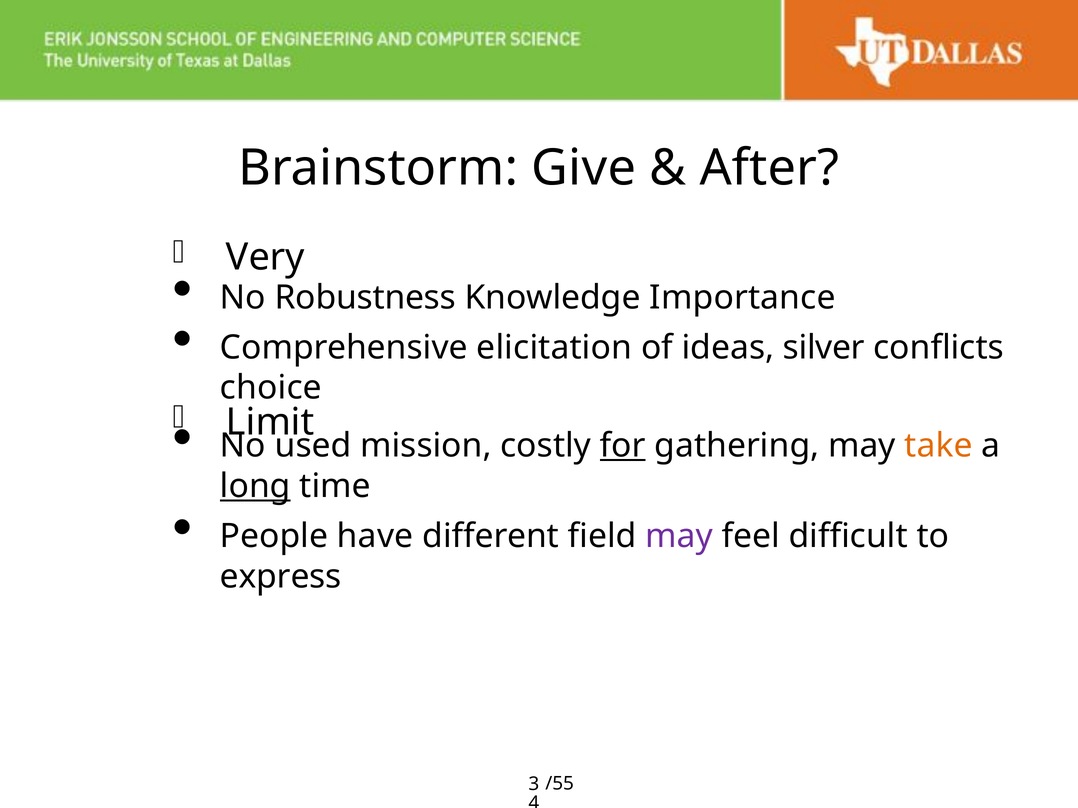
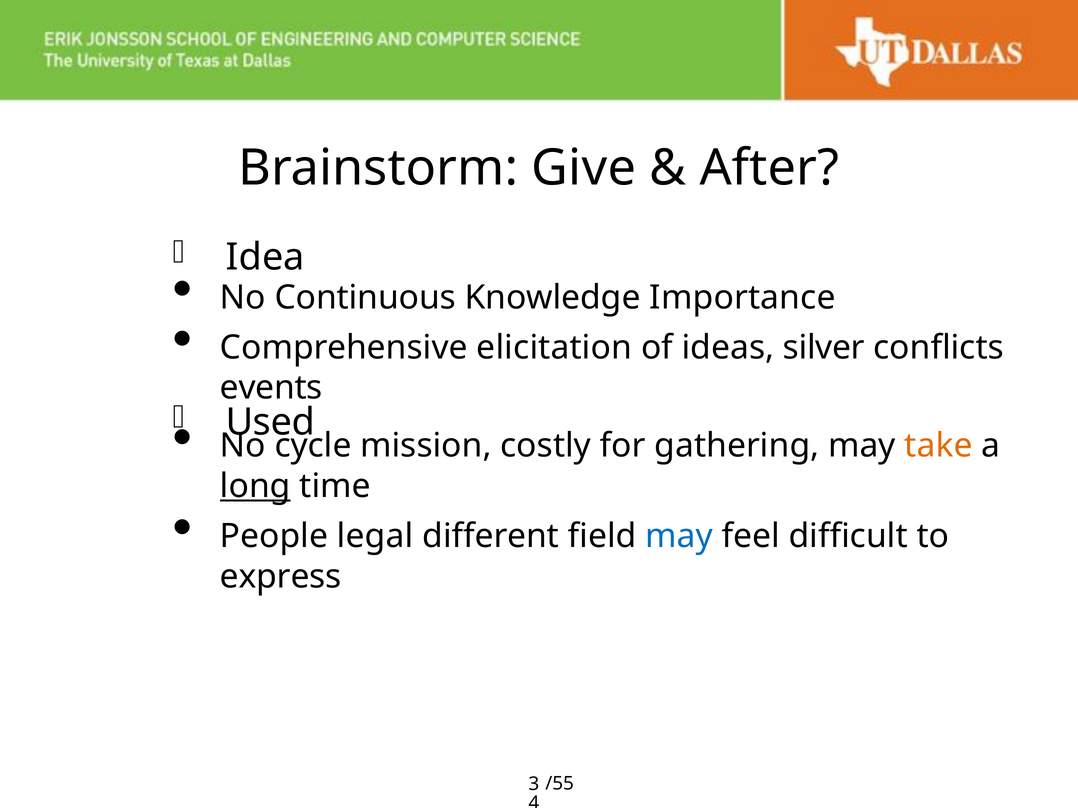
Very: Very -> Idea (265, 258)
Robustness: Robustness -> Continuous (365, 298)
choice: choice -> events (271, 388)
Limit: Limit -> Used (270, 422)
used: used -> cycle (313, 446)
for underline: present -> none (623, 446)
have: have -> legal (375, 536)
may colour: purple -> blue (679, 536)
